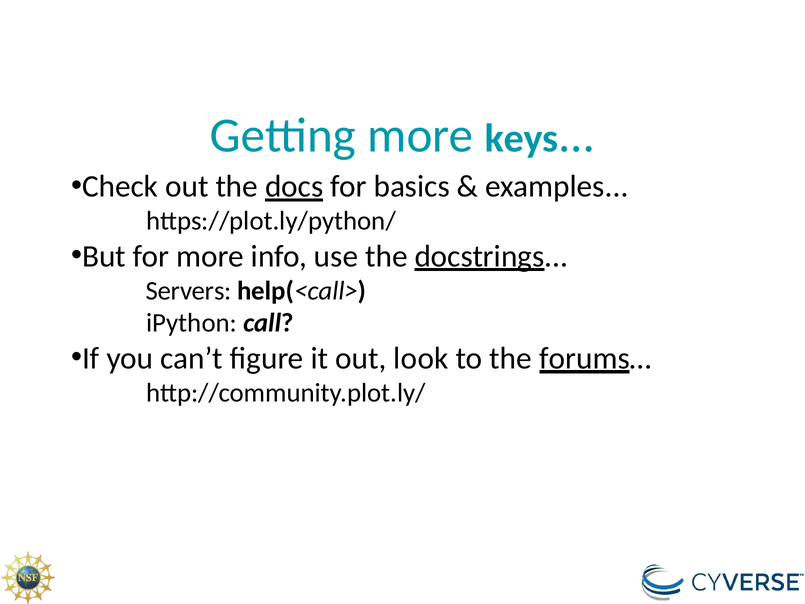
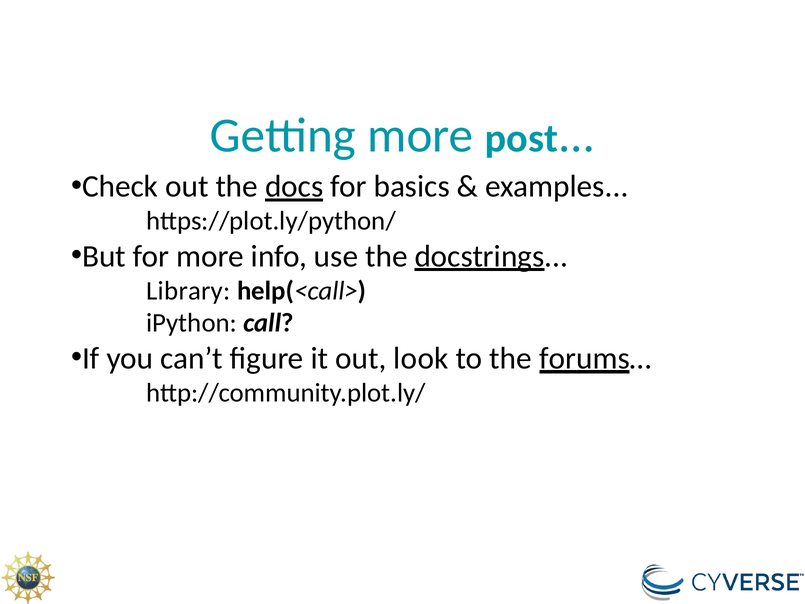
keys: keys -> post (521, 138)
Servers: Servers -> Library (188, 291)
